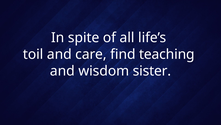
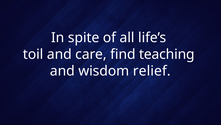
sister: sister -> relief (152, 71)
